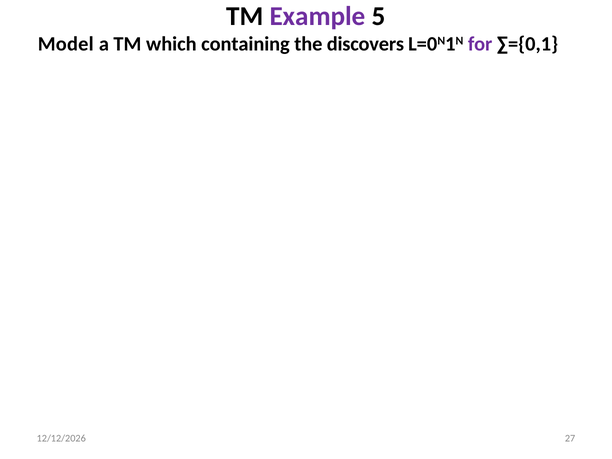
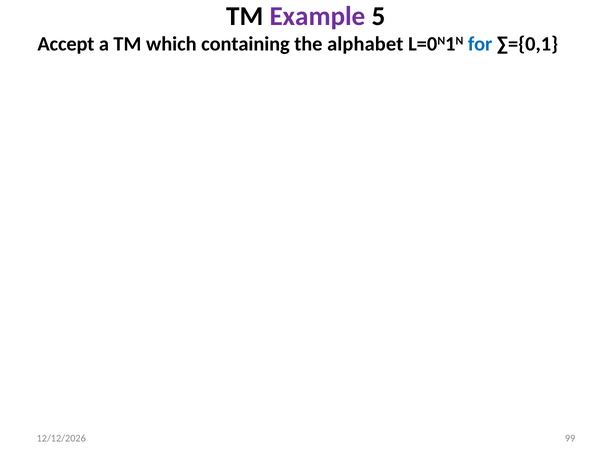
Model: Model -> Accept (66, 44)
discovers: discovers -> alphabet (365, 44)
for colour: purple -> blue (480, 44)
27: 27 -> 99 (570, 438)
